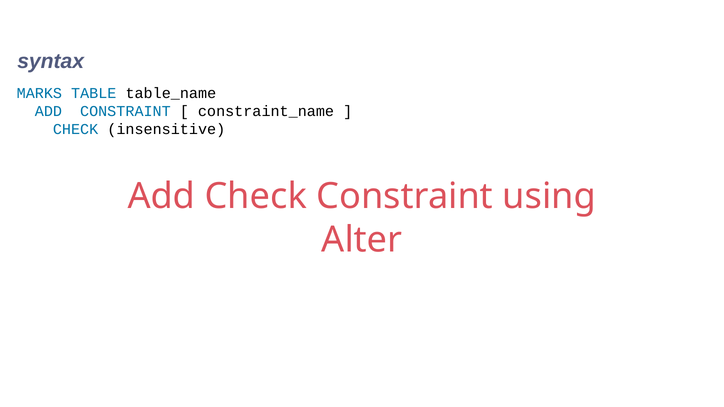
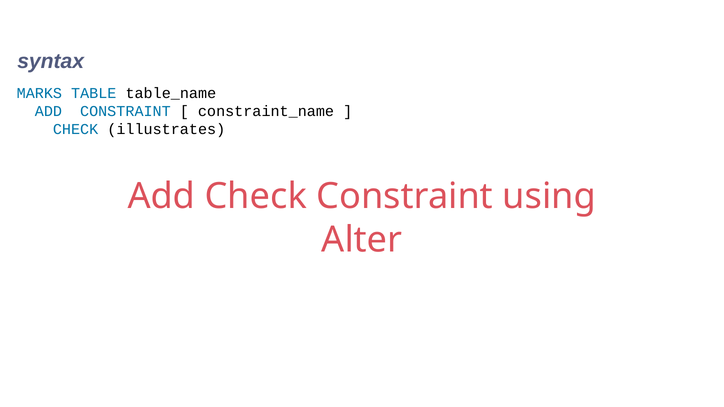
insensitive: insensitive -> illustrates (166, 129)
